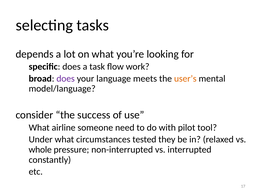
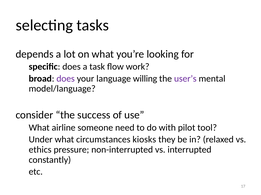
meets: meets -> willing (145, 79)
user’s colour: orange -> purple (185, 79)
tested: tested -> kiosks (144, 140)
whole: whole -> ethics (40, 150)
